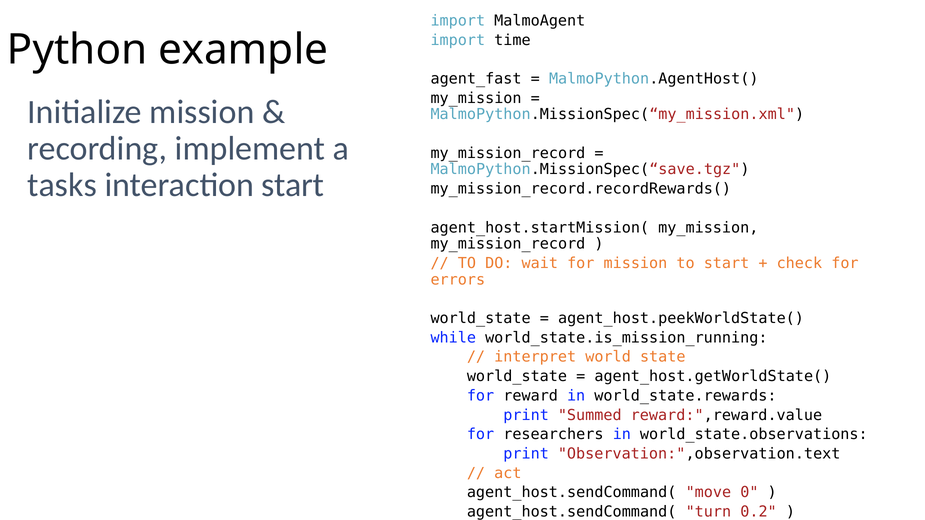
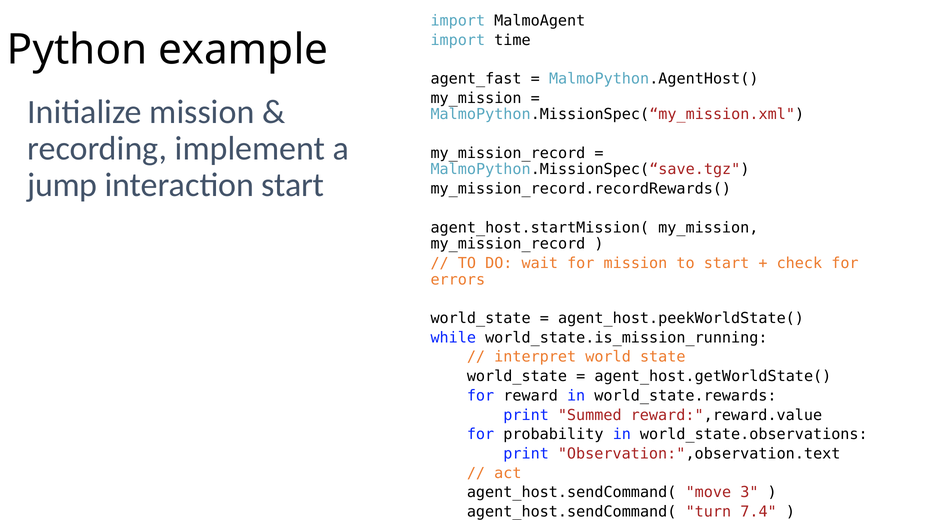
tasks: tasks -> jump (62, 185)
researchers: researchers -> probability (553, 435)
0: 0 -> 3 (749, 493)
0.2: 0.2 -> 7.4 (759, 512)
